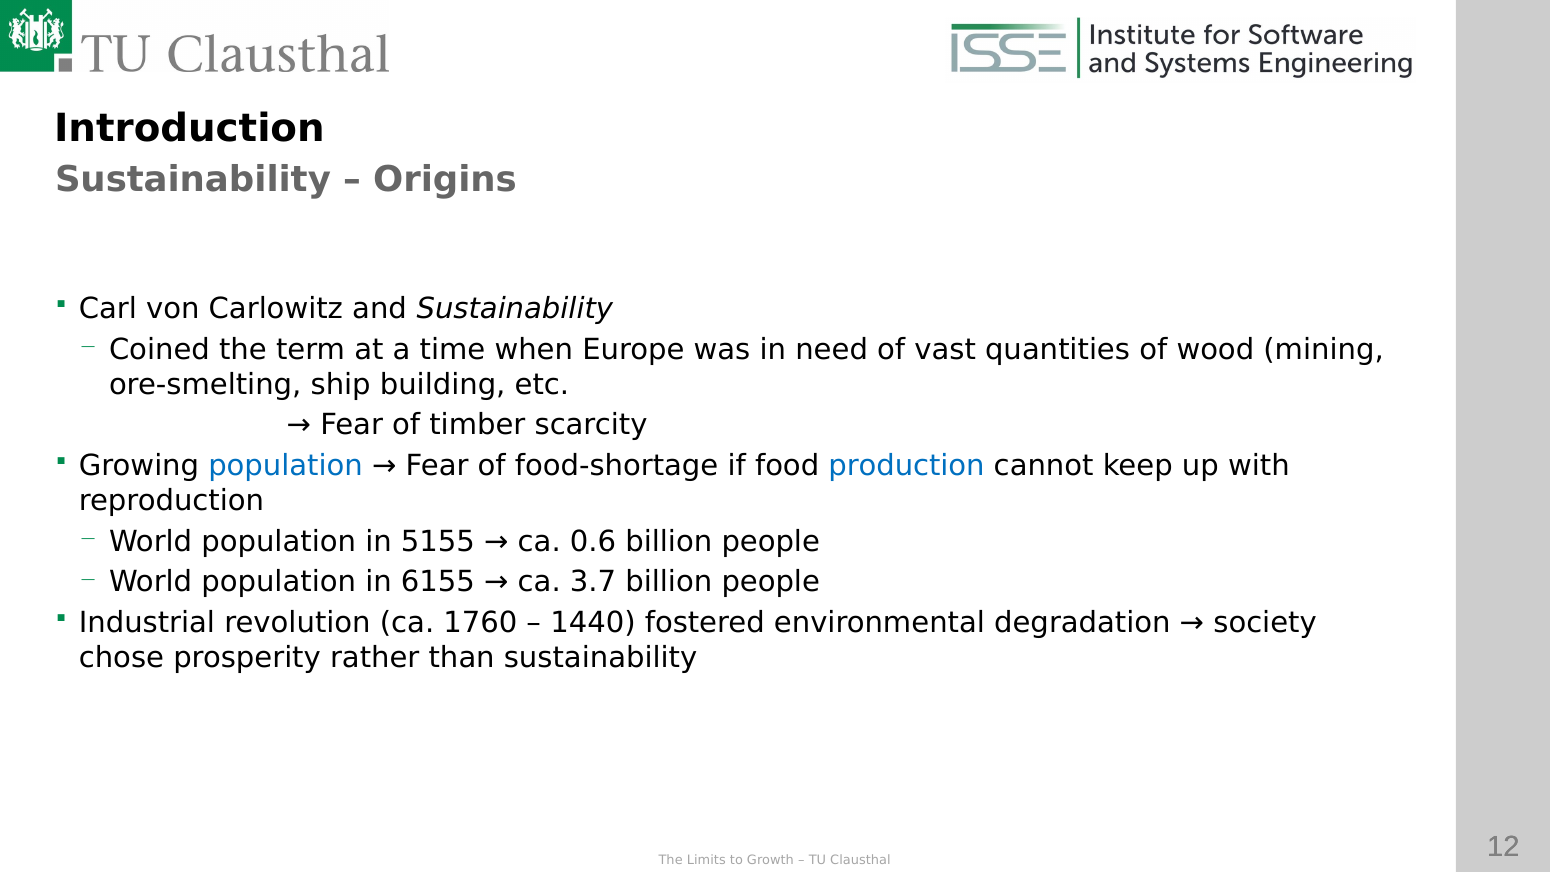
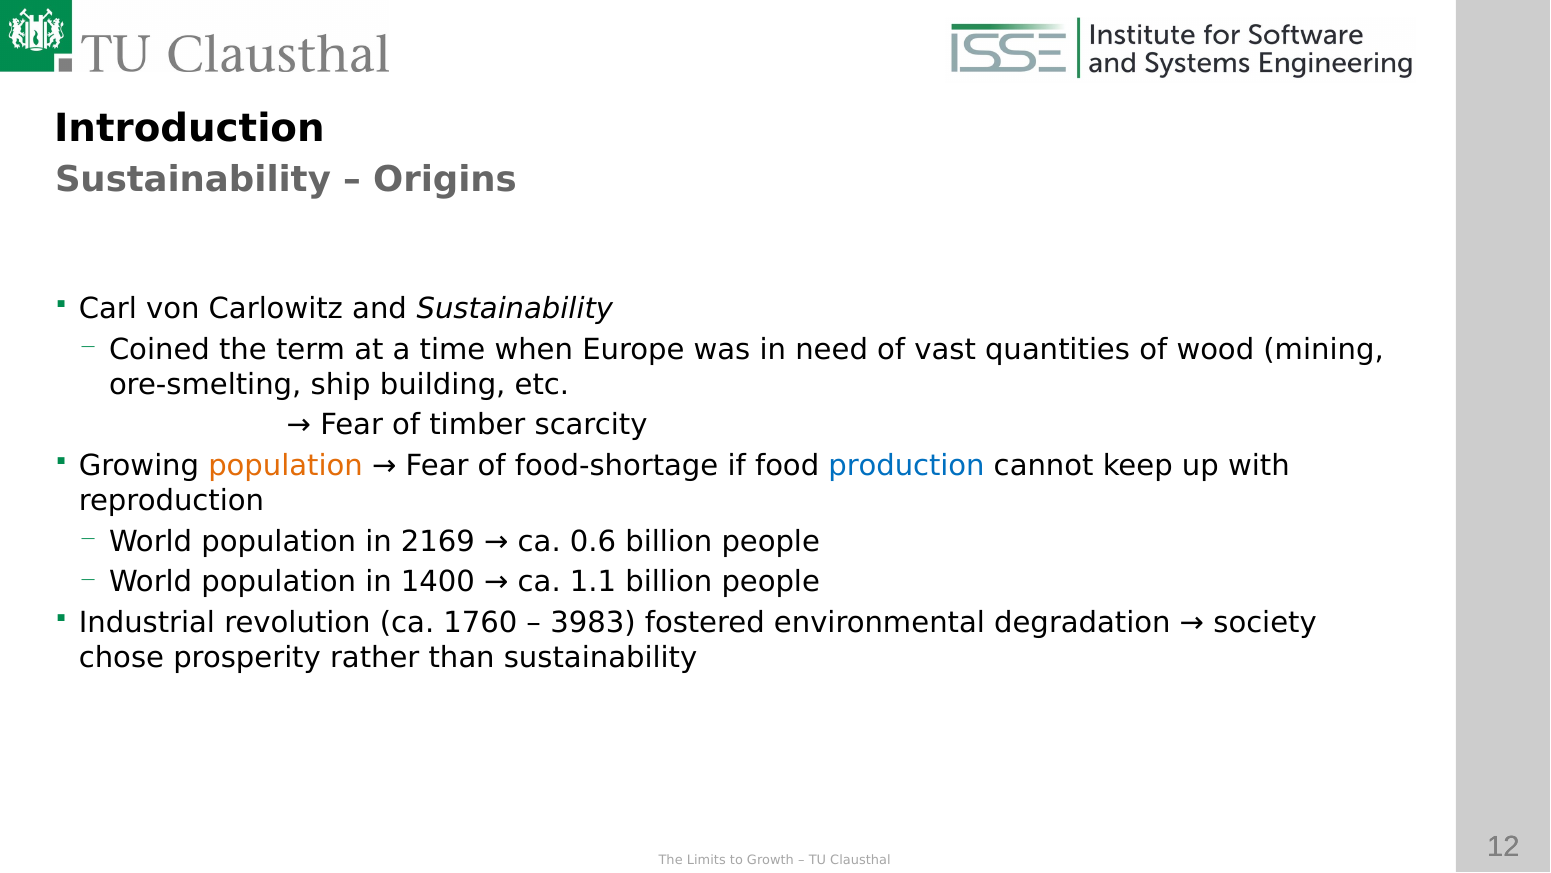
population colour: blue -> orange (286, 466)
5155: 5155 -> 2169 (438, 541)
6155: 6155 -> 1400 (438, 582)
3.7: 3.7 -> 1.1 (593, 582)
1440: 1440 -> 3983 (593, 623)
